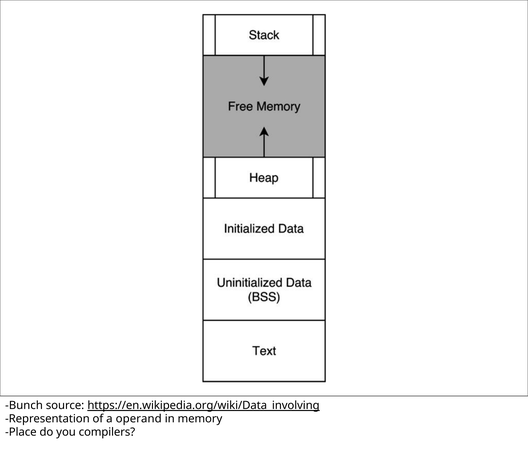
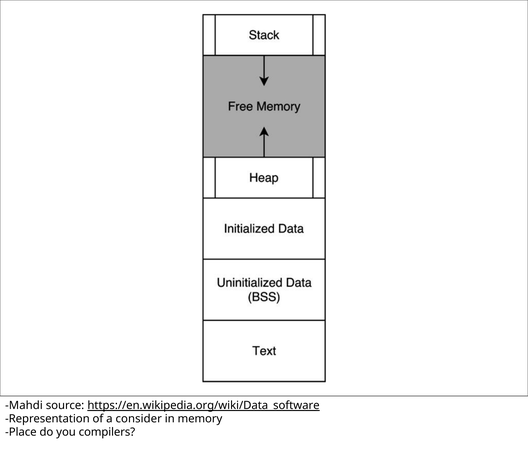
Bunch: Bunch -> Mahdi (24, 405)
https://en.wikipedia.org/wiki/Data_involving: https://en.wikipedia.org/wiki/Data_involving -> https://en.wikipedia.org/wiki/Data_software (203, 405)
operand: operand -> consider (139, 419)
